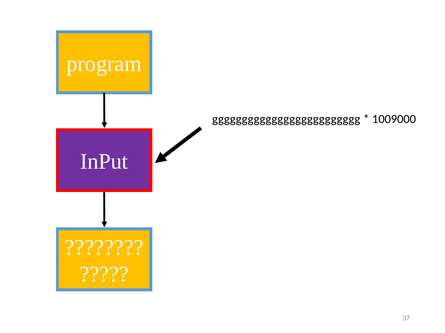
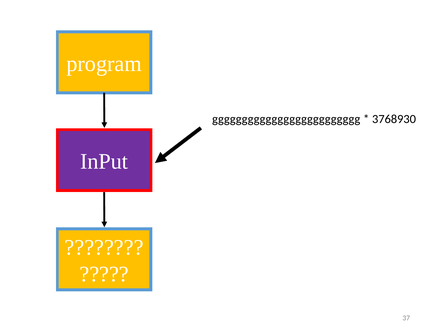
1009000: 1009000 -> 3768930 (394, 119)
